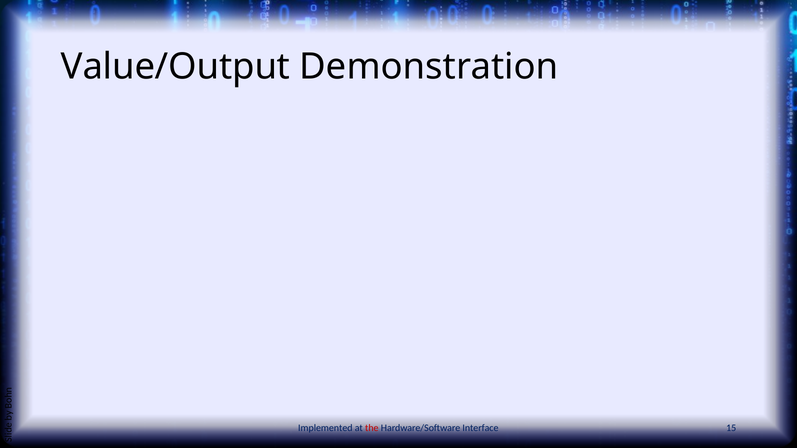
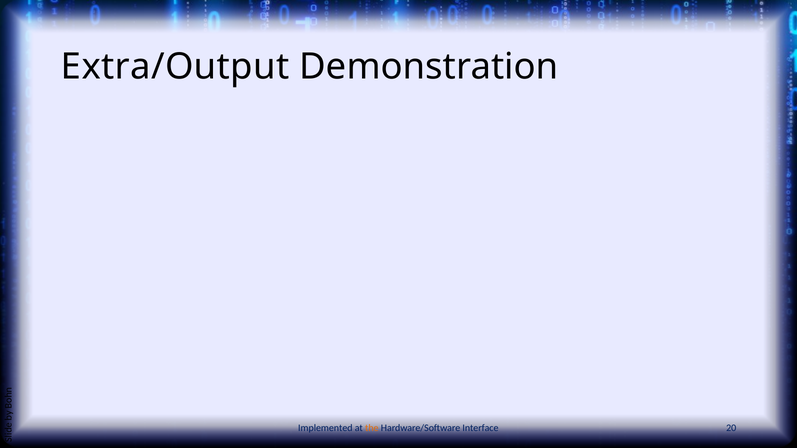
Value/Output: Value/Output -> Extra/Output (175, 67)
the colour: red -> orange (372, 428)
15: 15 -> 20 (731, 428)
